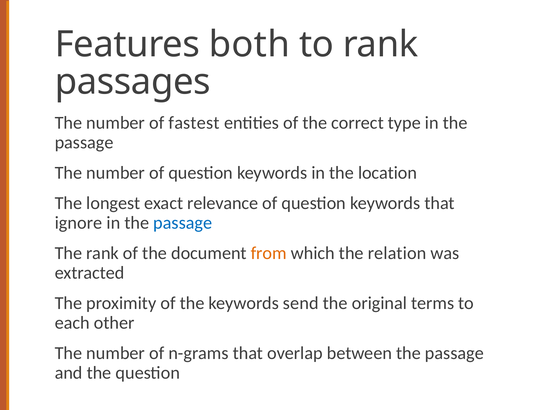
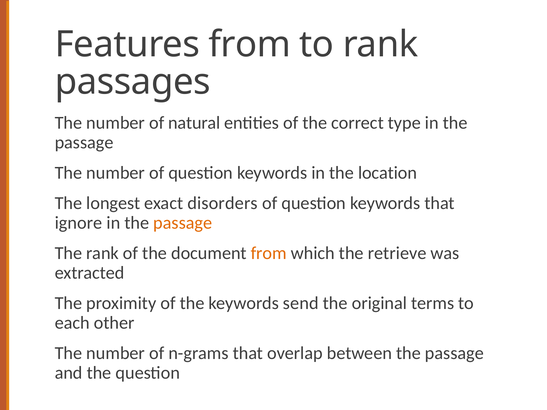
Features both: both -> from (250, 45)
fastest: fastest -> natural (194, 123)
relevance: relevance -> disorders (223, 203)
passage colour: blue -> orange (183, 223)
relation: relation -> retrieve (397, 253)
